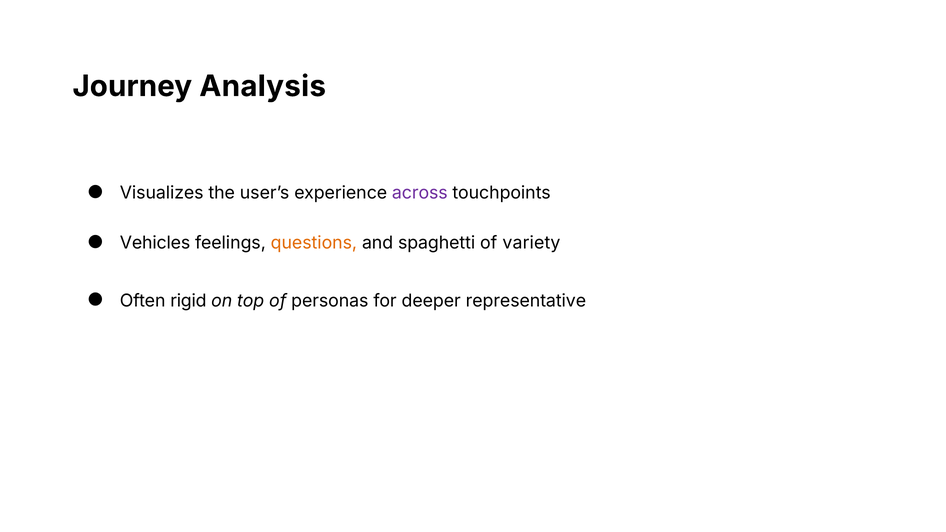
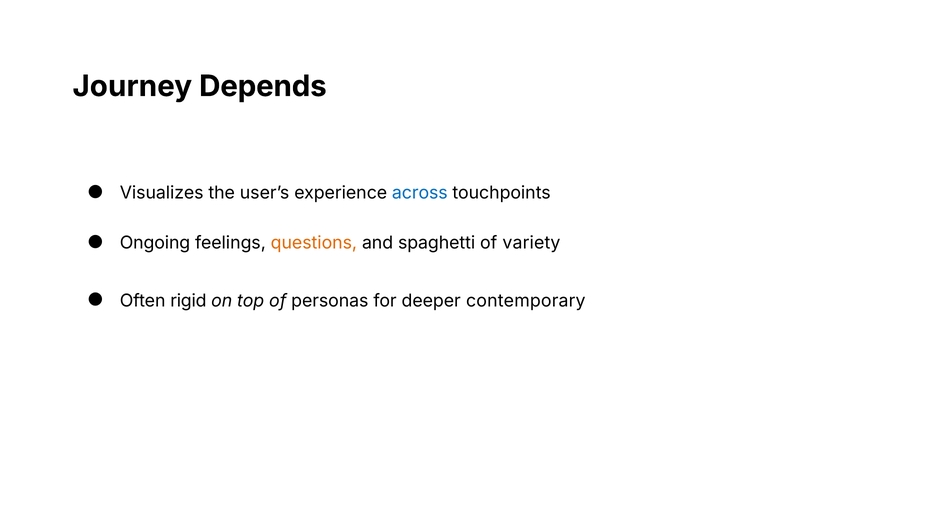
Analysis: Analysis -> Depends (263, 86)
across colour: purple -> blue (420, 193)
Vehicles: Vehicles -> Ongoing (155, 243)
representative: representative -> contemporary (526, 301)
